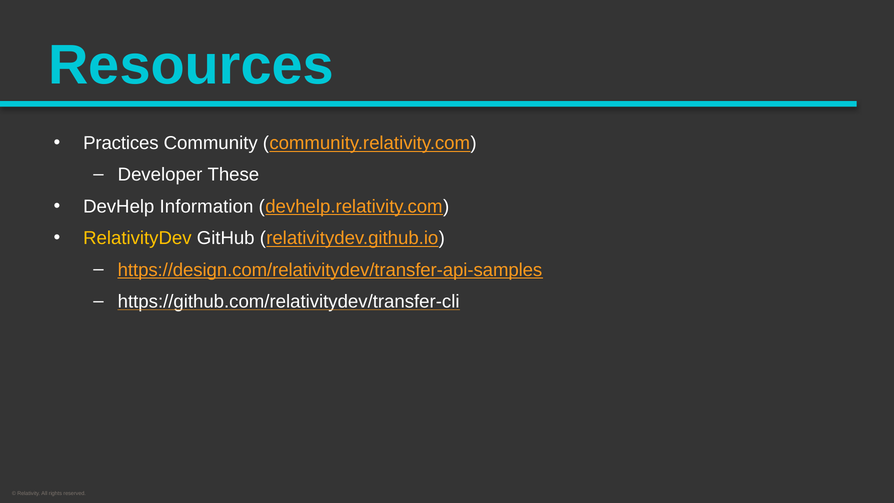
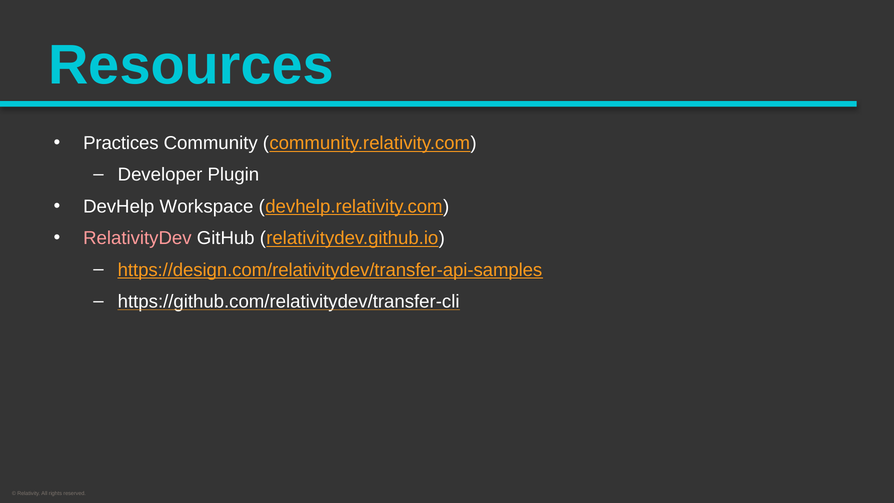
These: These -> Plugin (233, 175)
Information: Information -> Workspace (207, 206)
RelativityDev colour: yellow -> pink (137, 238)
